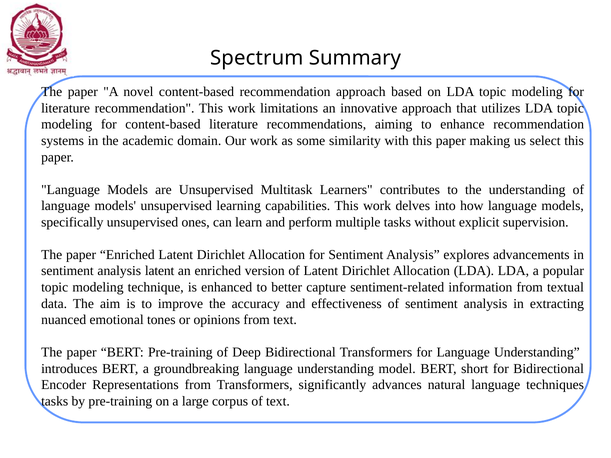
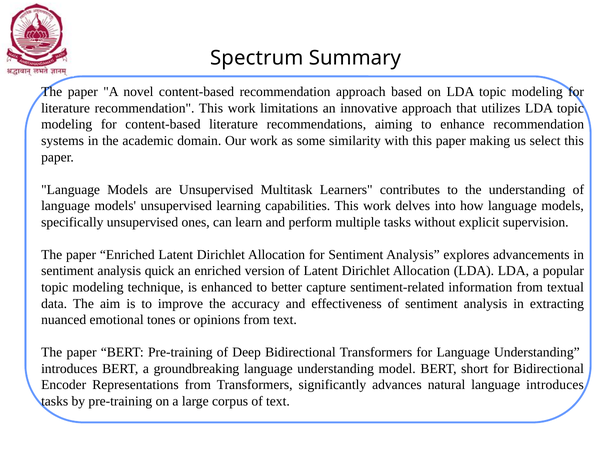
analysis latent: latent -> quick (160, 271)
language techniques: techniques -> introduces (555, 385)
